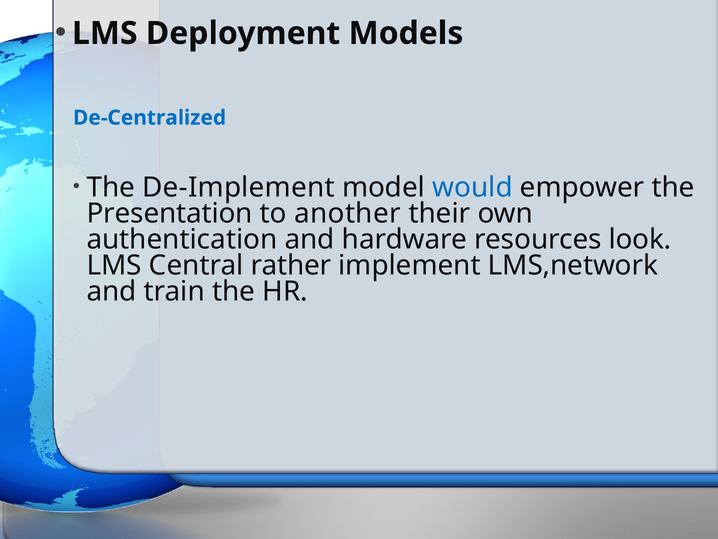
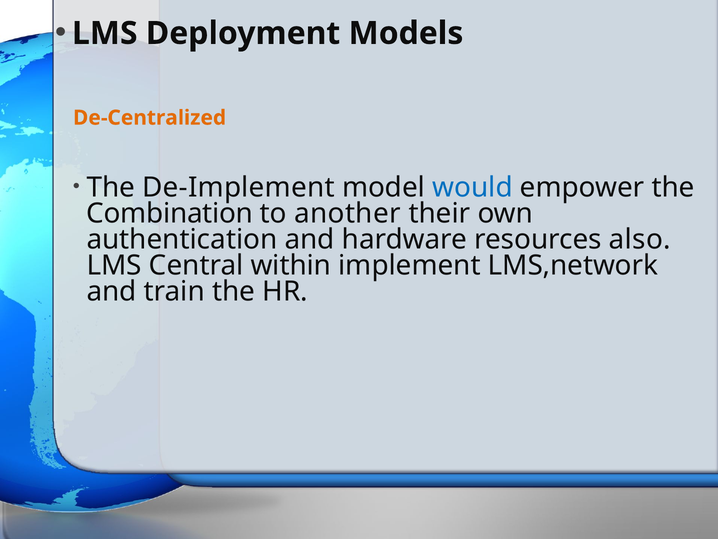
De-Centralized colour: blue -> orange (150, 118)
Presentation: Presentation -> Combination (170, 213)
look: look -> also (640, 239)
rather: rather -> within (291, 265)
